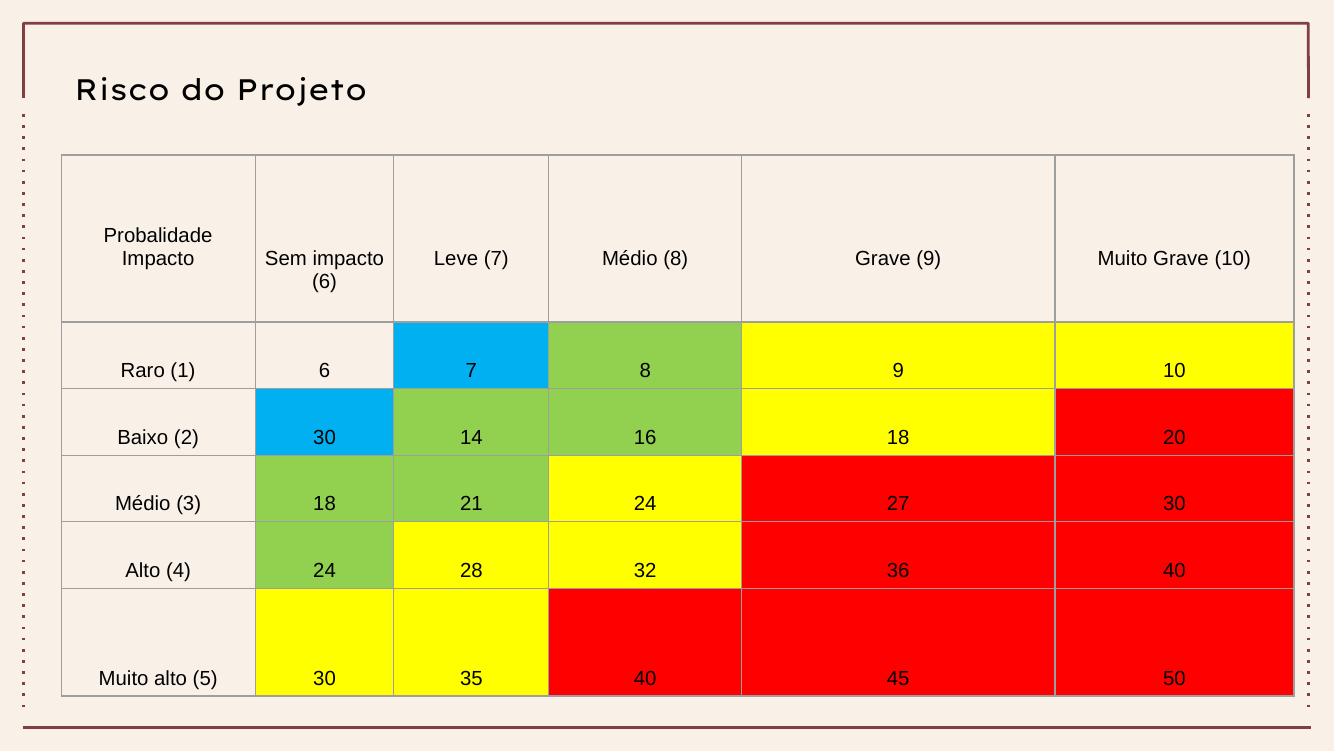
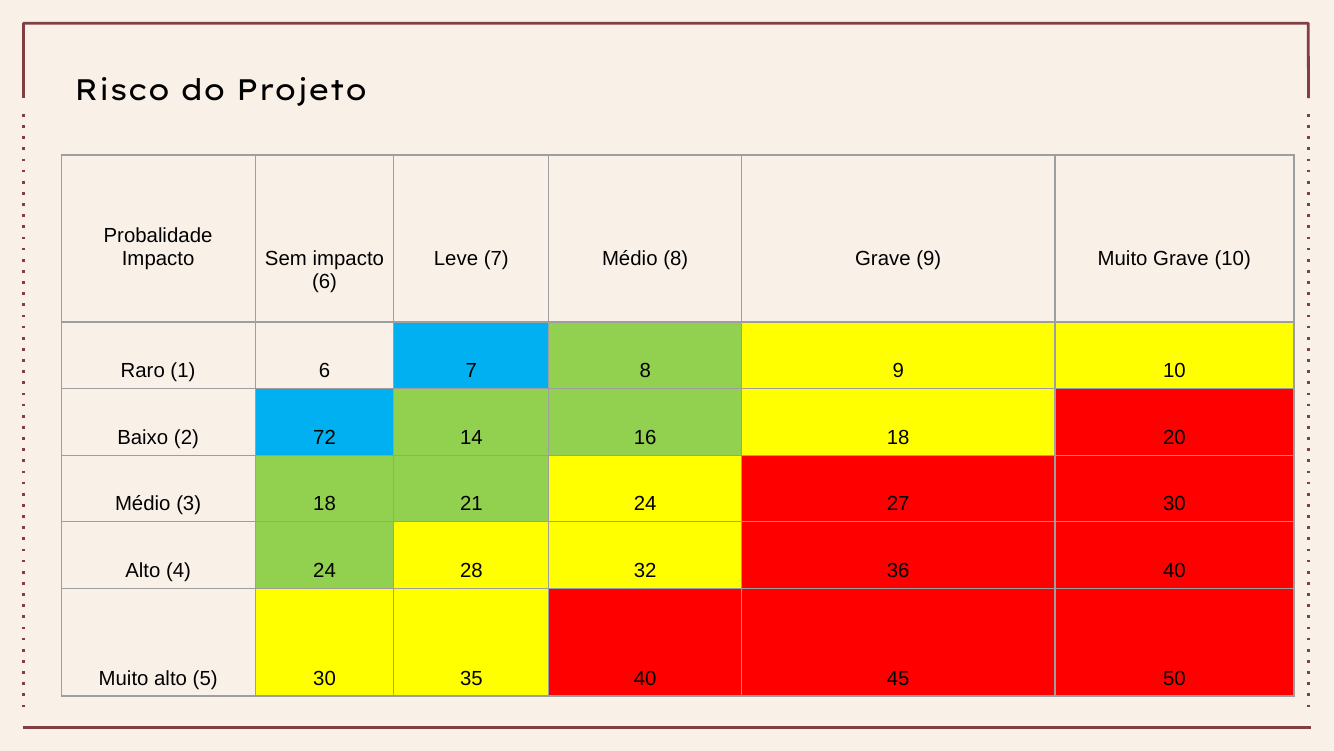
2 30: 30 -> 72 (325, 437)
